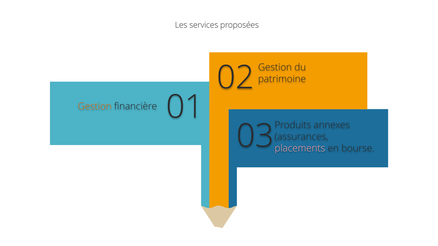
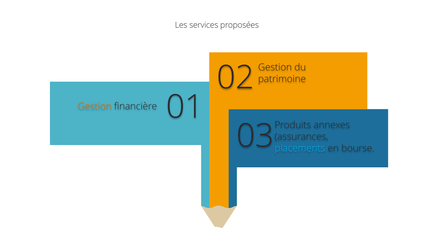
placements colour: pink -> light blue (300, 149)
